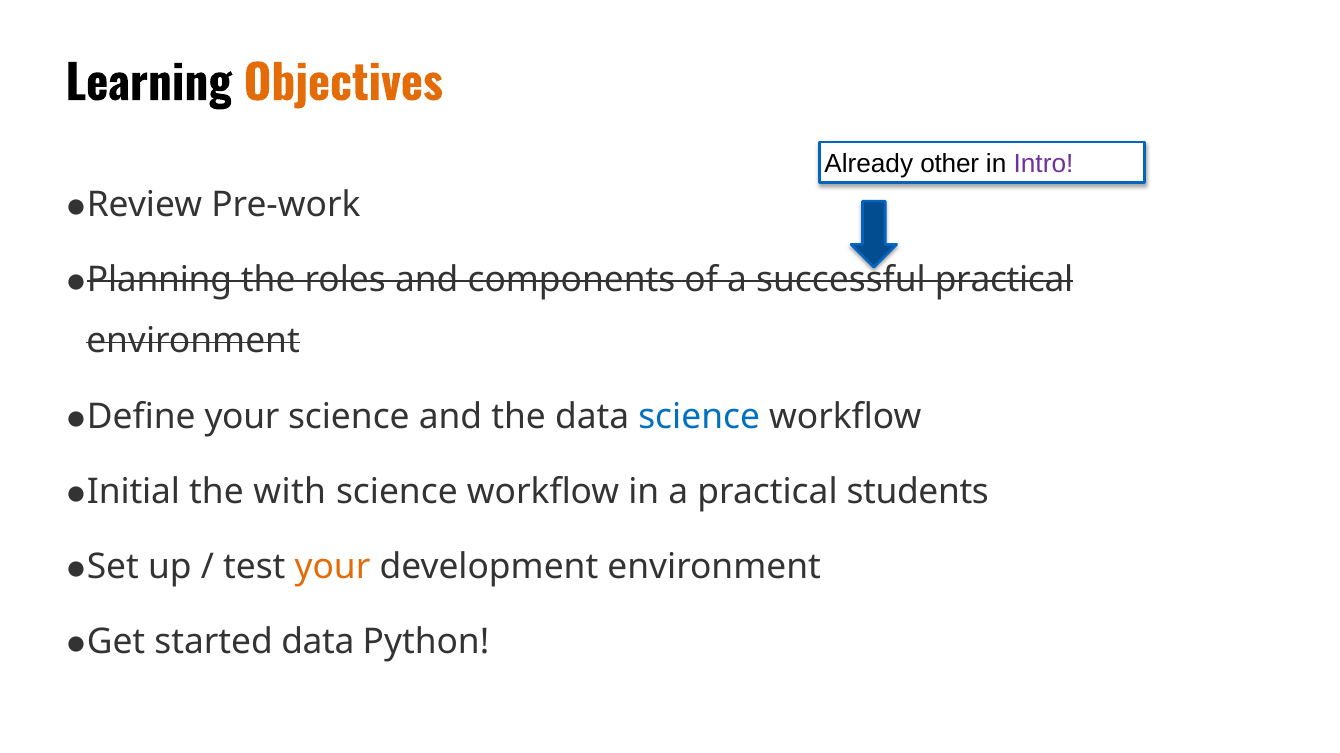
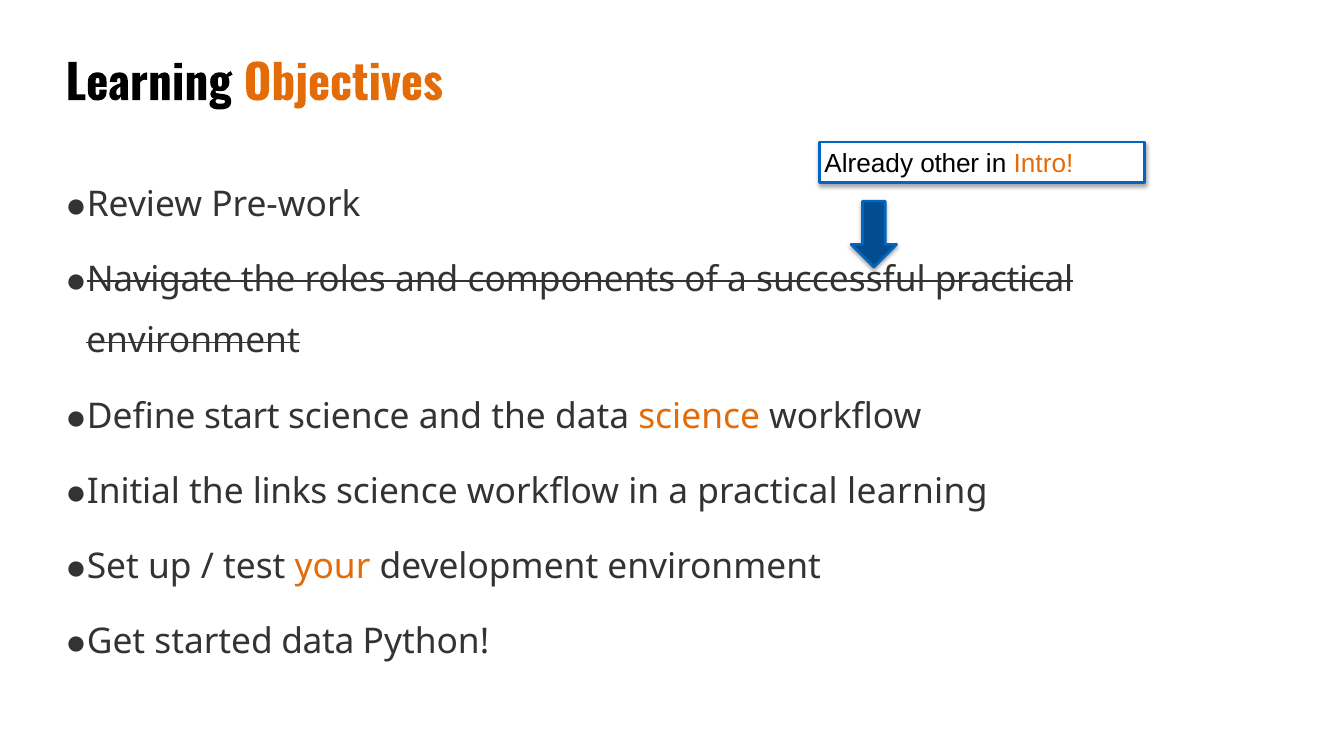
Intro colour: purple -> orange (1043, 164)
Planning: Planning -> Navigate (160, 280)
Define your: your -> start (242, 416)
science colour: blue -> orange (699, 416)
with: with -> links (290, 491)
practical students: students -> learning (917, 491)
